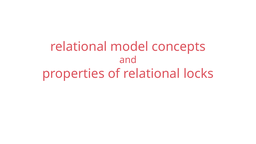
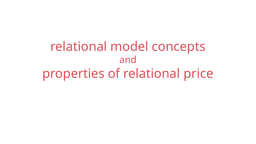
locks: locks -> price (198, 74)
